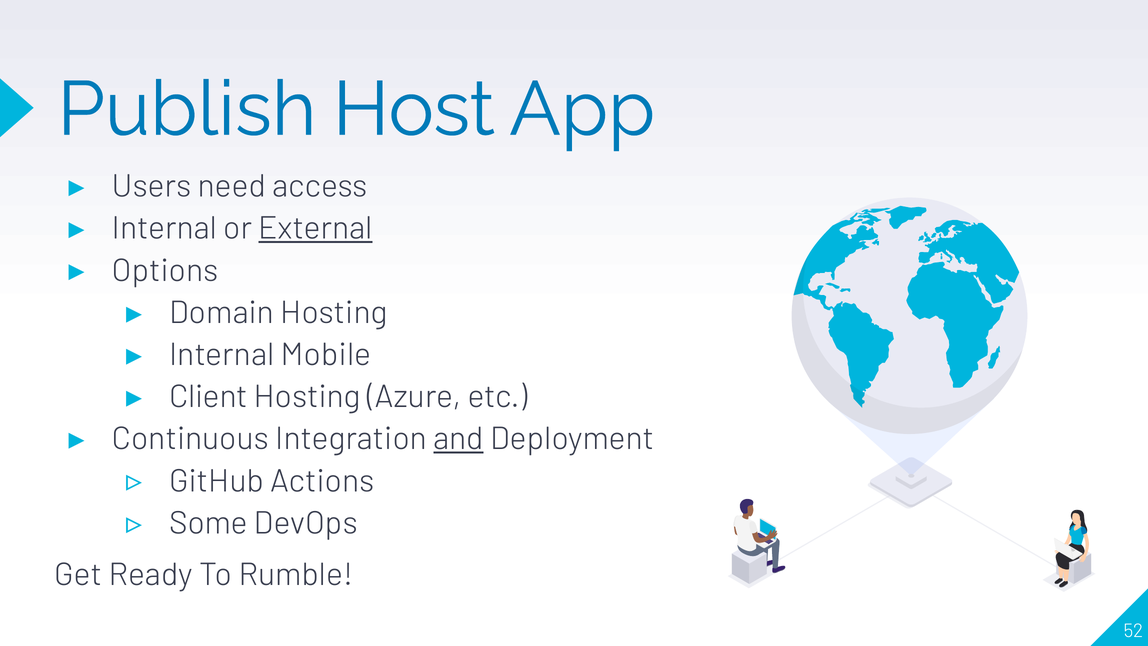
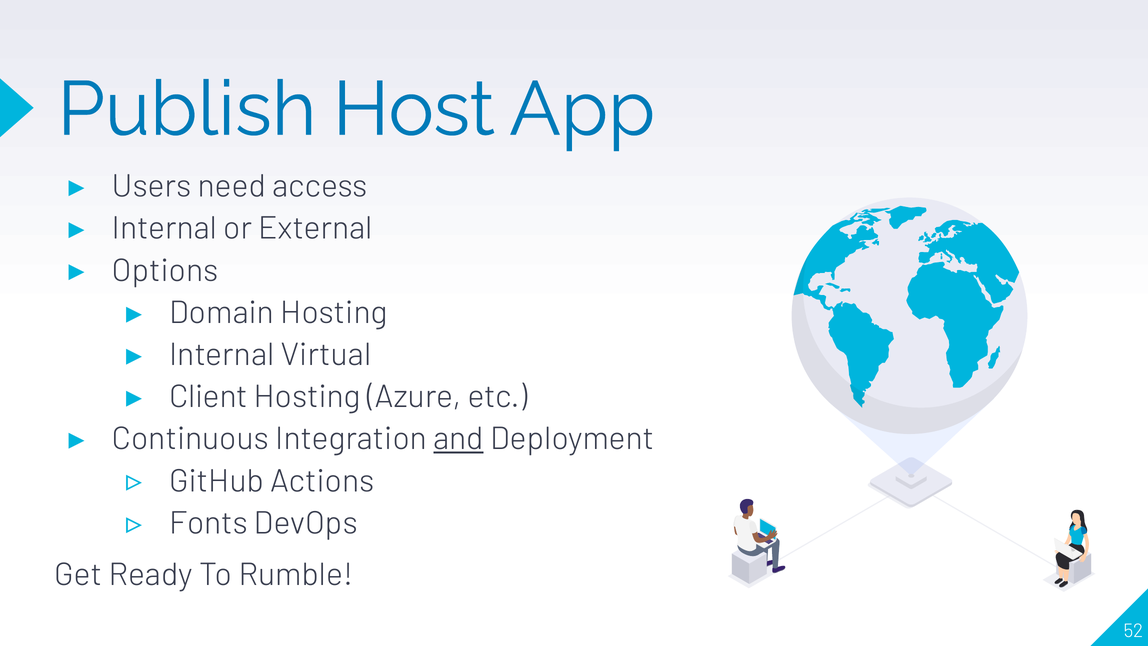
External underline: present -> none (315, 228)
Mobile: Mobile -> Virtual (326, 355)
Some: Some -> Fonts (209, 523)
